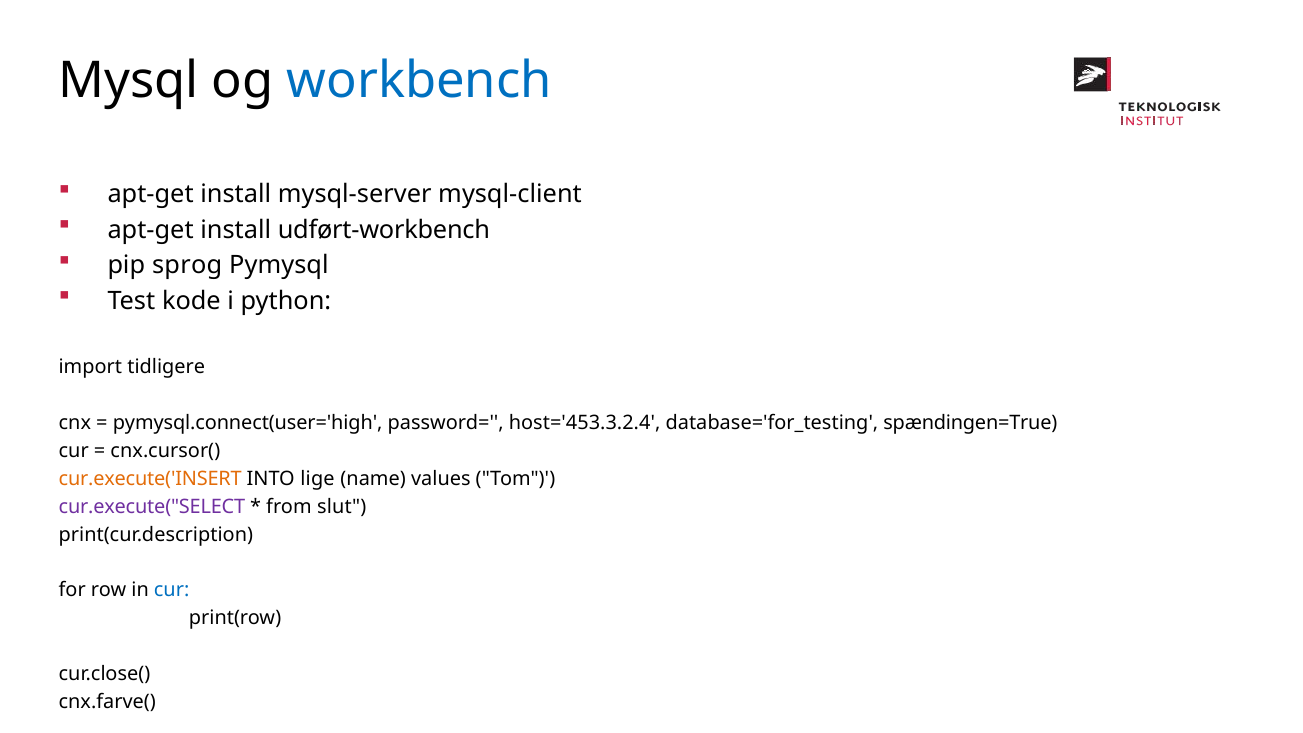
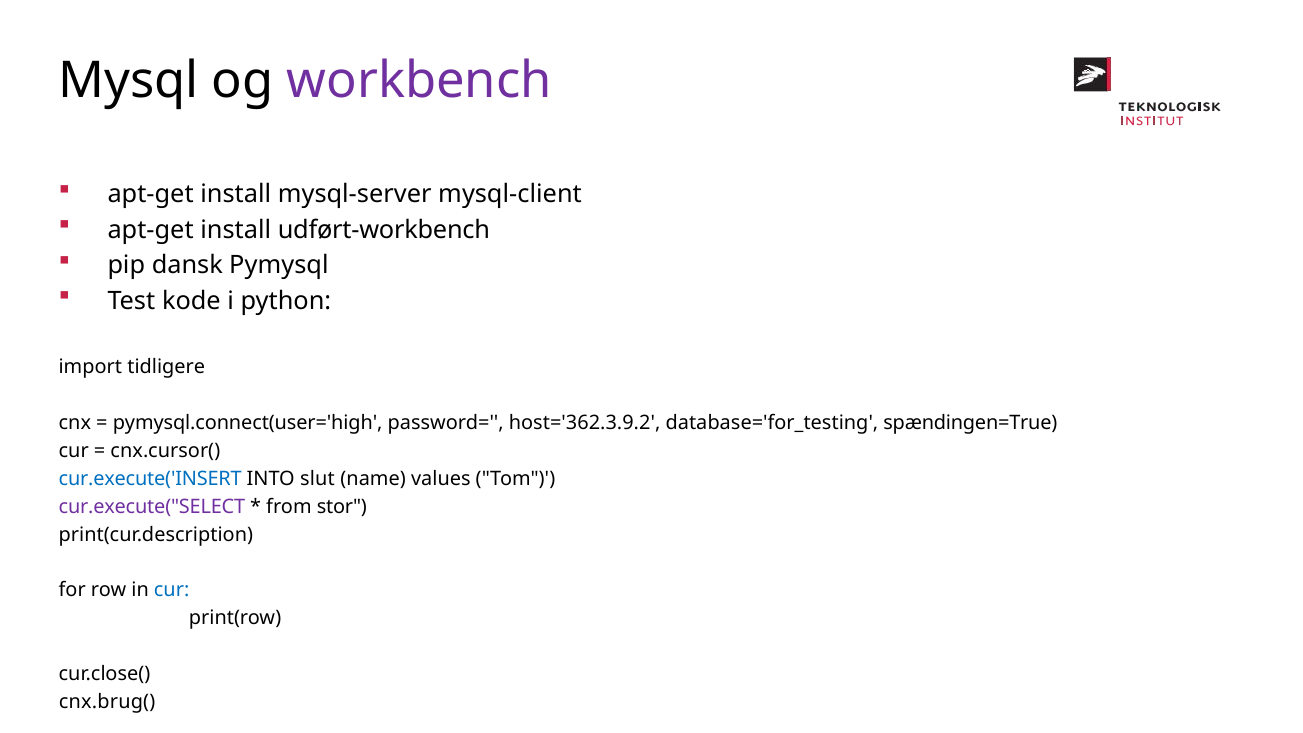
workbench colour: blue -> purple (419, 81)
sprog: sprog -> dansk (187, 265)
host='453.3.2.4: host='453.3.2.4 -> host='362.3.9.2 (585, 423)
cur.execute('INSERT colour: orange -> blue (150, 479)
lige: lige -> slut (318, 479)
slut: slut -> stor (342, 507)
cnx.farve(: cnx.farve( -> cnx.brug( (107, 702)
